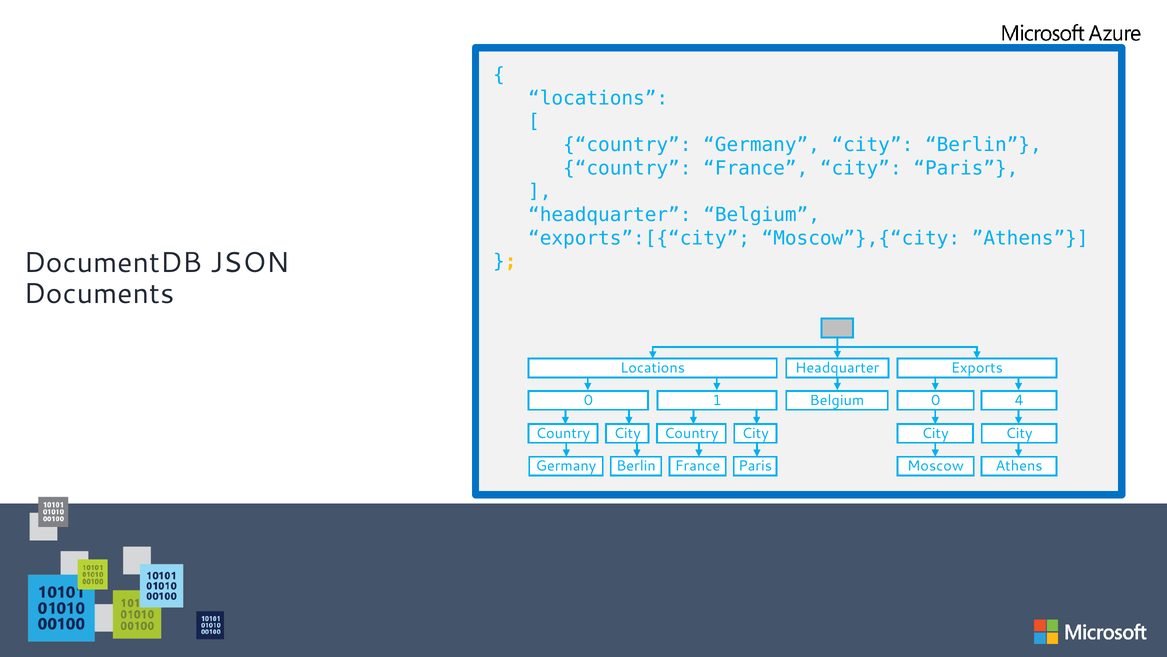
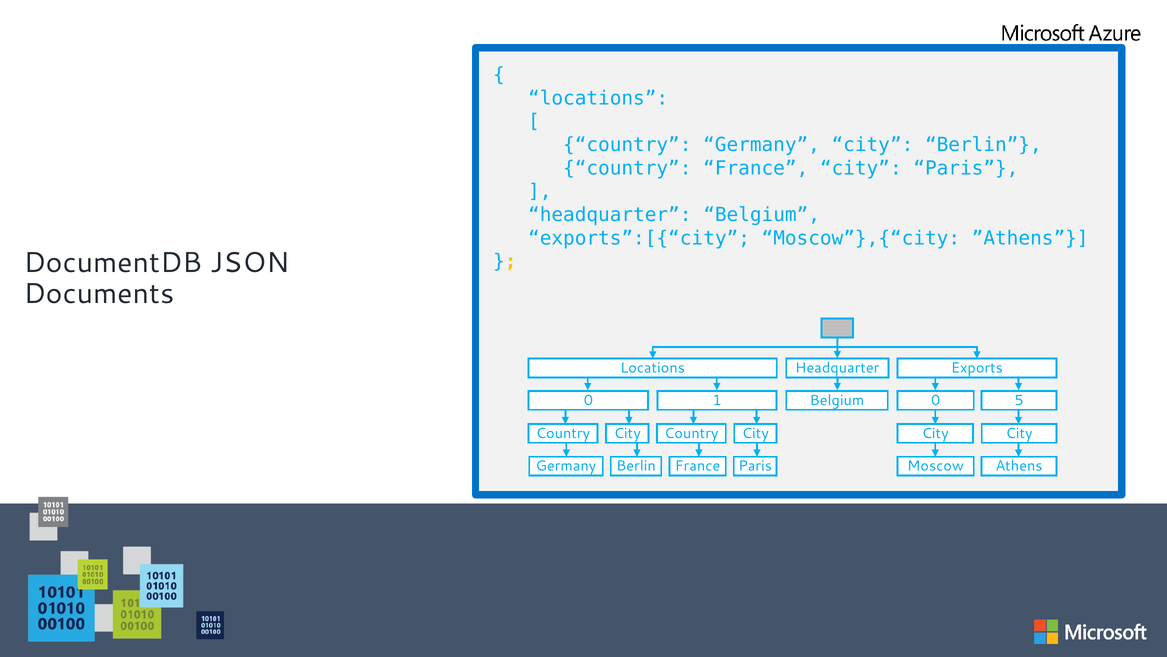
4: 4 -> 5 (1019, 400)
